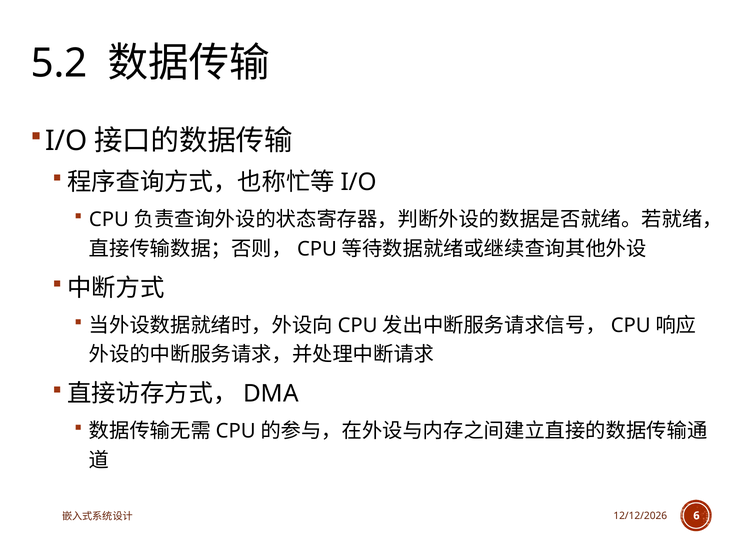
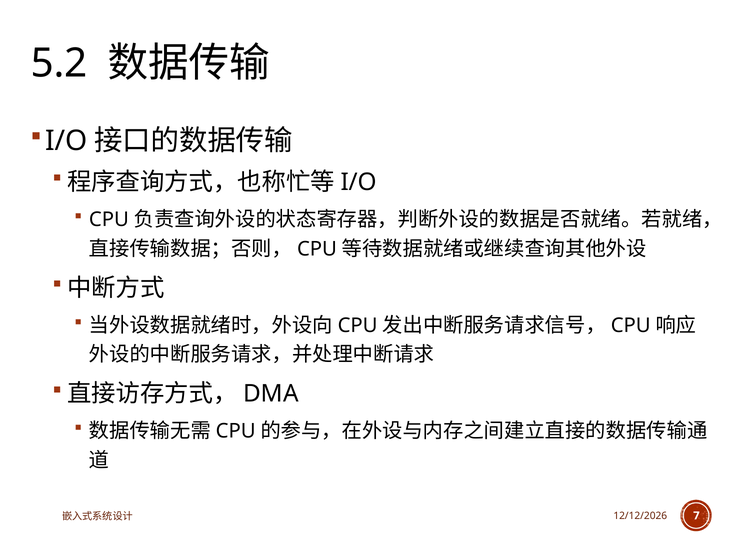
6: 6 -> 7 (696, 515)
